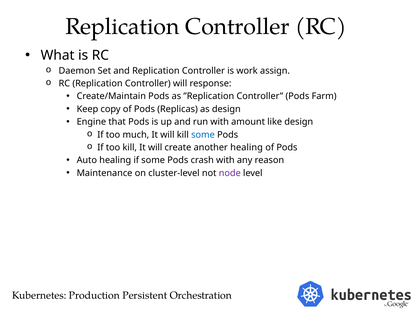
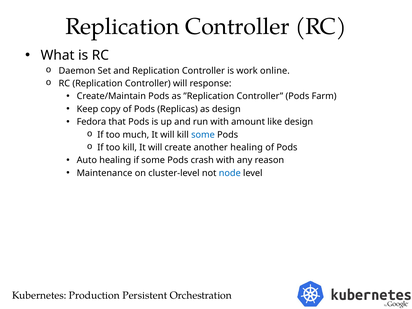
assign: assign -> online (275, 71)
Engine: Engine -> Fedora (91, 122)
node colour: purple -> blue (230, 173)
